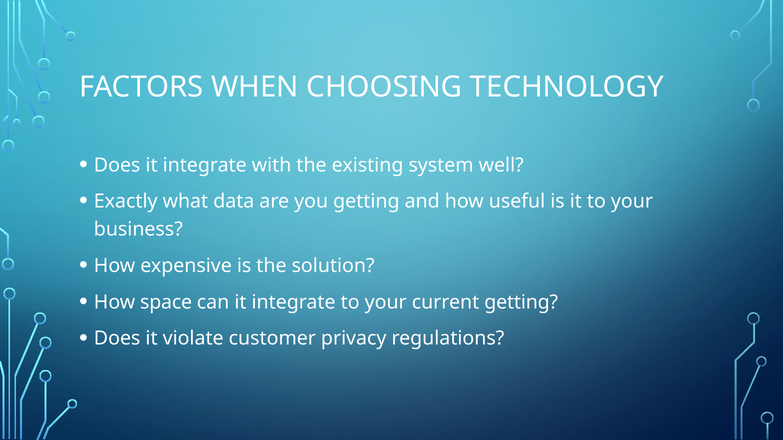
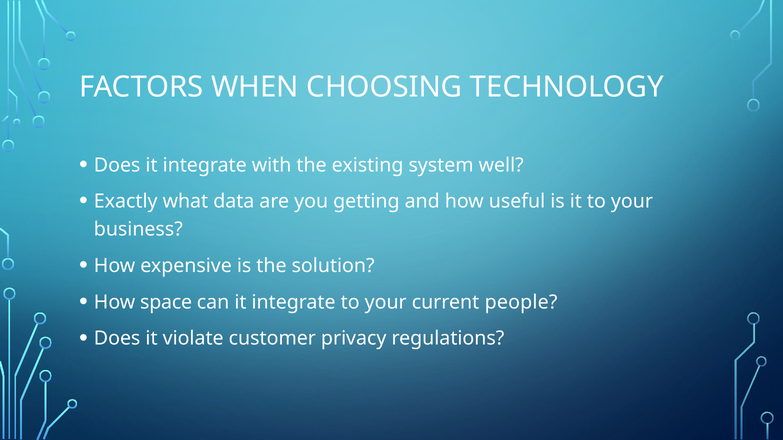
current getting: getting -> people (521, 302)
